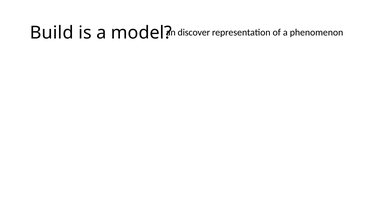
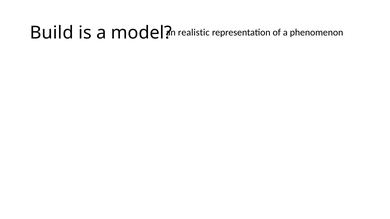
discover: discover -> realistic (194, 32)
